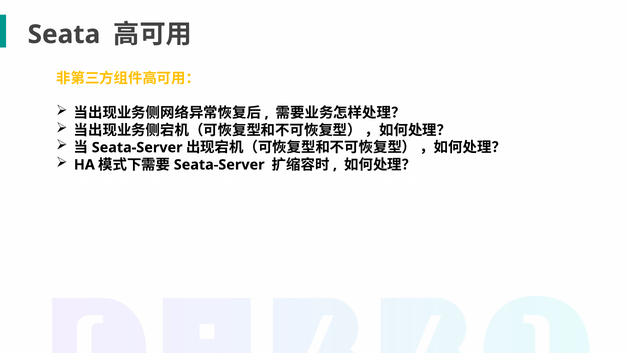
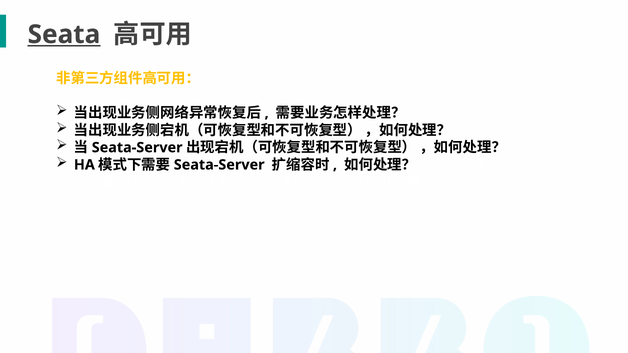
Seata underline: none -> present (64, 34)
